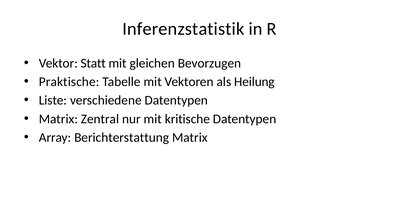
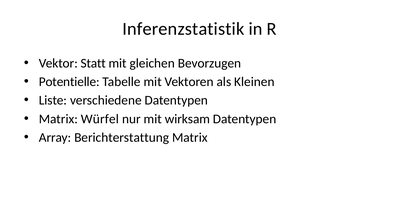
Praktische: Praktische -> Potentielle (69, 82)
Heilung: Heilung -> Kleinen (254, 82)
Zentral: Zentral -> Würfel (100, 119)
kritische: kritische -> wirksam (187, 119)
